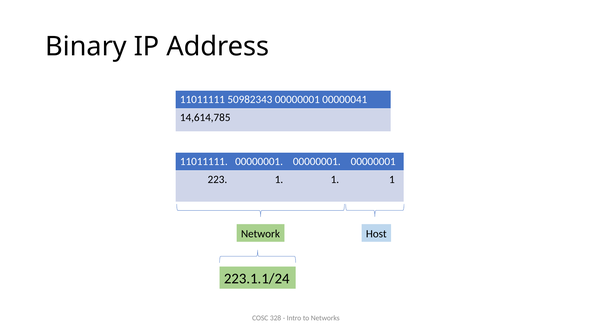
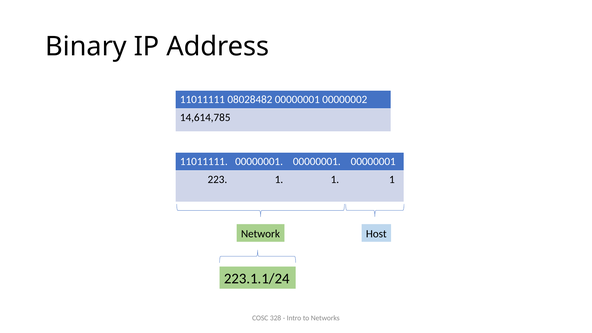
50982343: 50982343 -> 08028482 (250, 100)
00000041: 00000041 -> 00000002 (345, 100)
